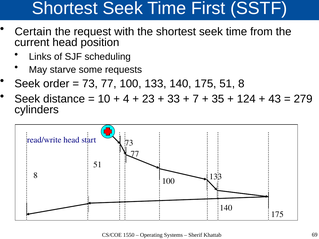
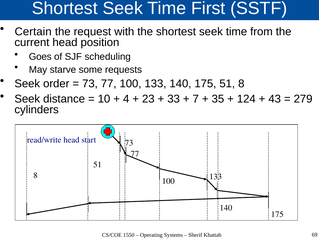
Links: Links -> Goes (40, 57)
